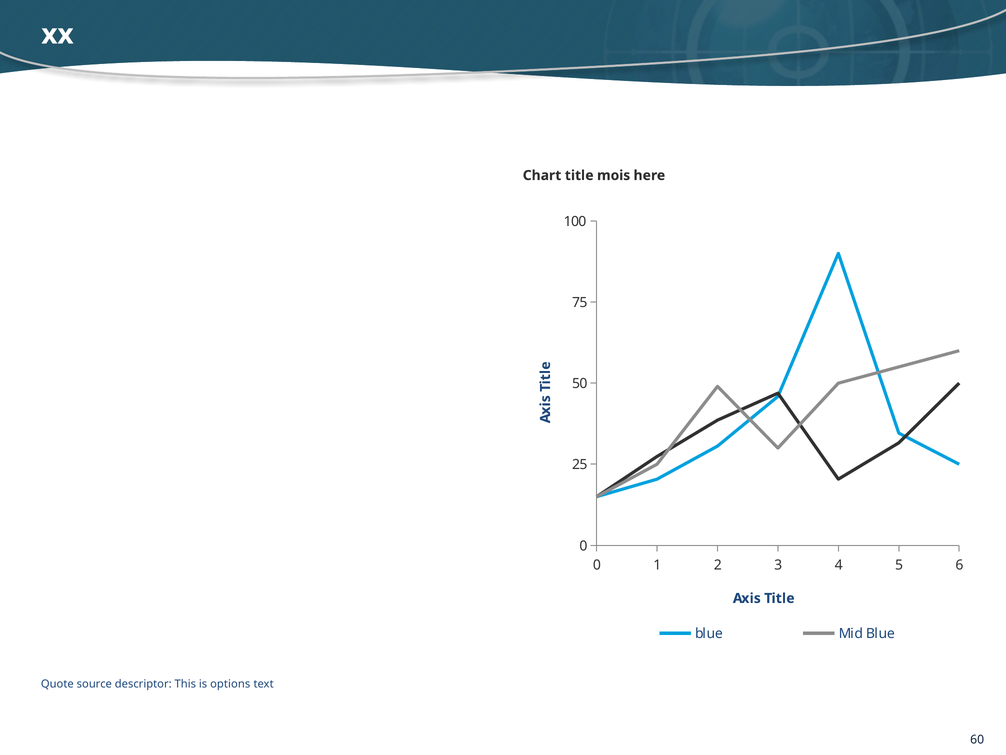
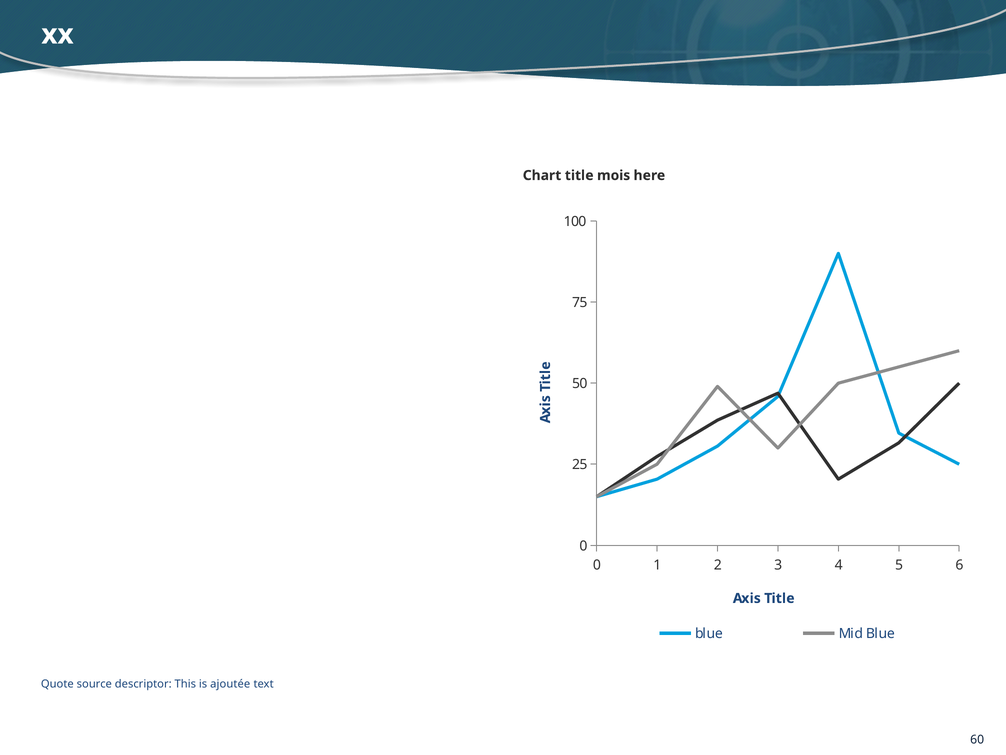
options: options -> ajoutée (230, 683)
